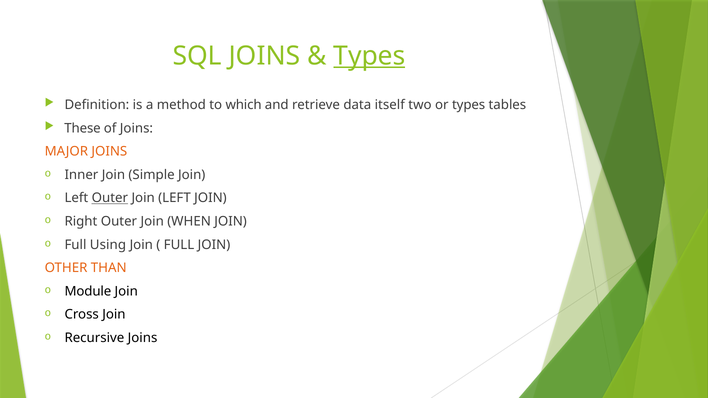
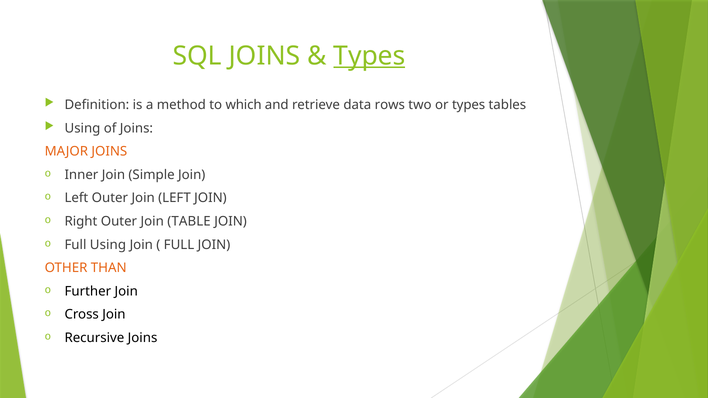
itself: itself -> rows (390, 105)
These: These -> Using (82, 128)
Outer underline: present -> none (110, 198)
WHEN: WHEN -> TABLE (189, 221)
Module: Module -> Further (88, 291)
